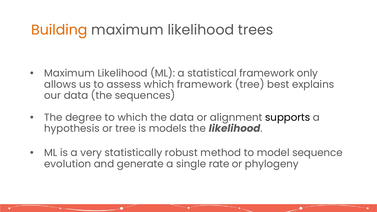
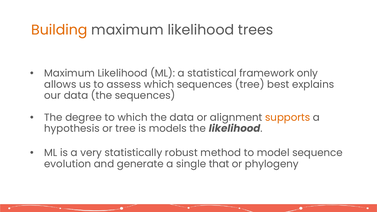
which framework: framework -> sequences (205, 84)
supports colour: black -> orange (288, 118)
rate: rate -> that (219, 164)
